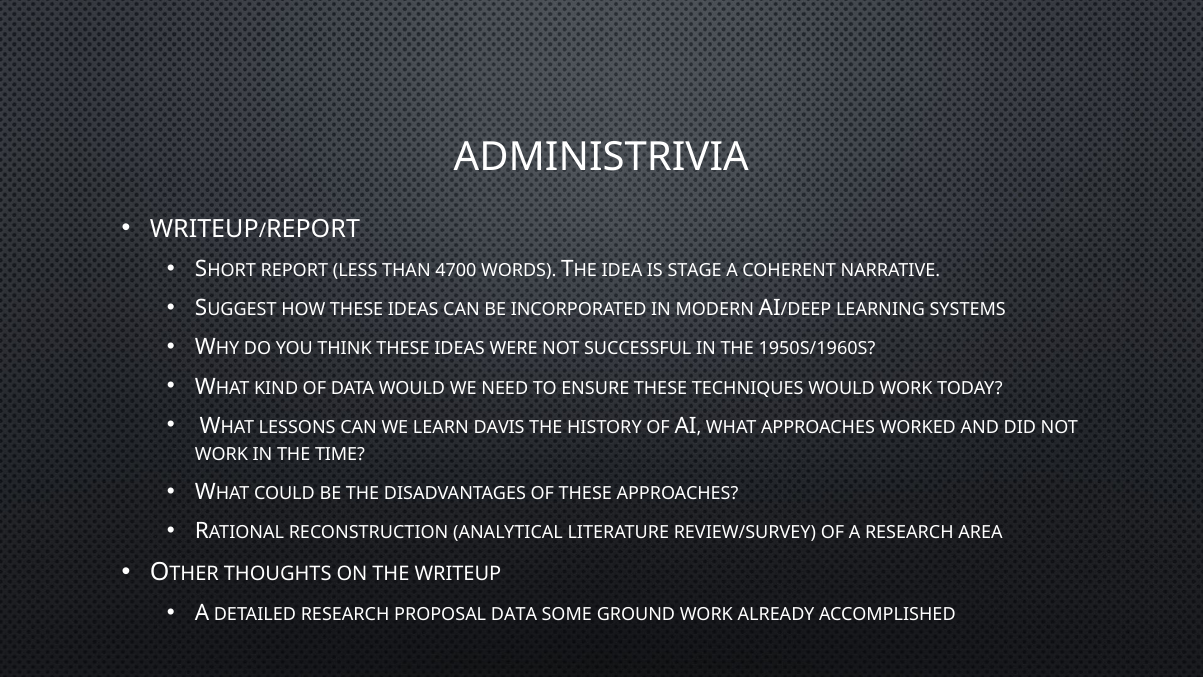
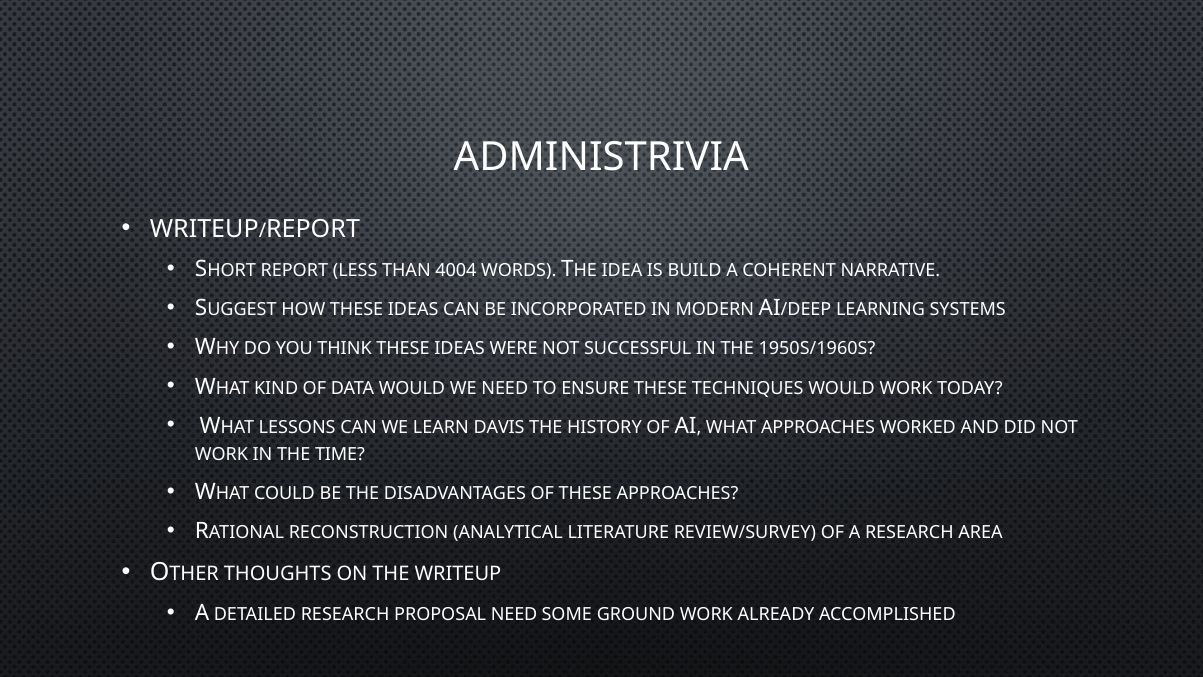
4700: 4700 -> 4004 (456, 271)
STAGE: STAGE -> BUILD (695, 271)
PROPOSAL DATA: DATA -> NEED (514, 614)
